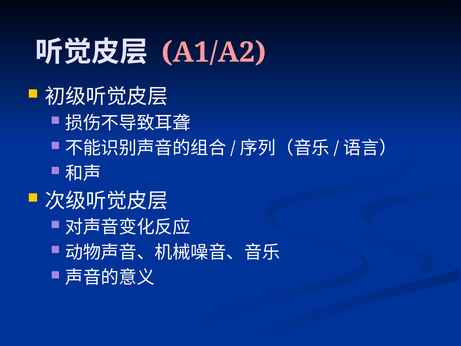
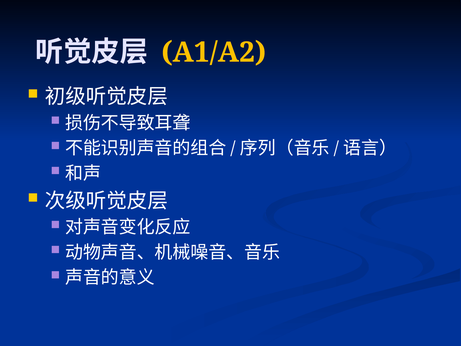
A1/A2 colour: pink -> yellow (214, 52)
